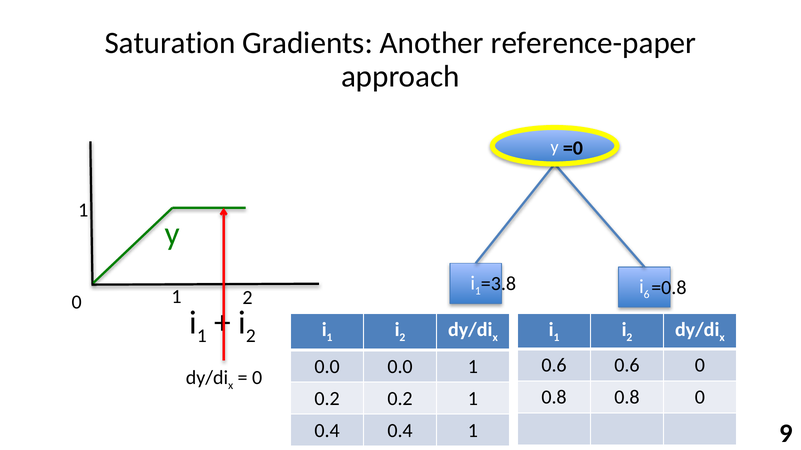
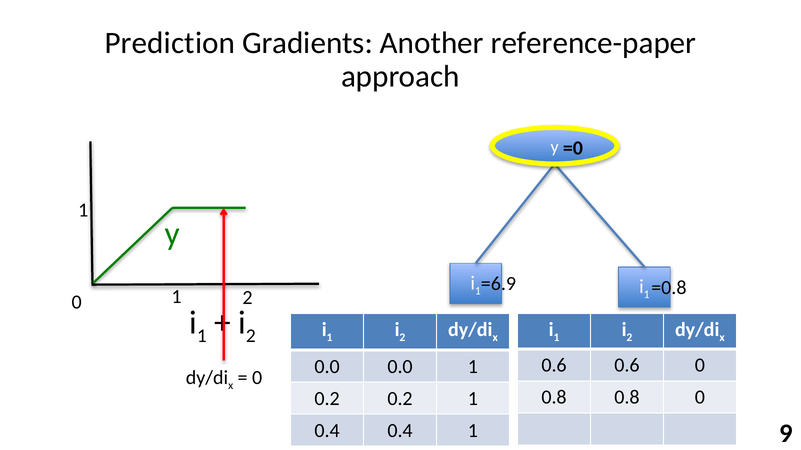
Saturation: Saturation -> Prediction (170, 43)
6: 6 -> 1 (647, 295)
=3.8: =3.8 -> =6.9 (498, 284)
